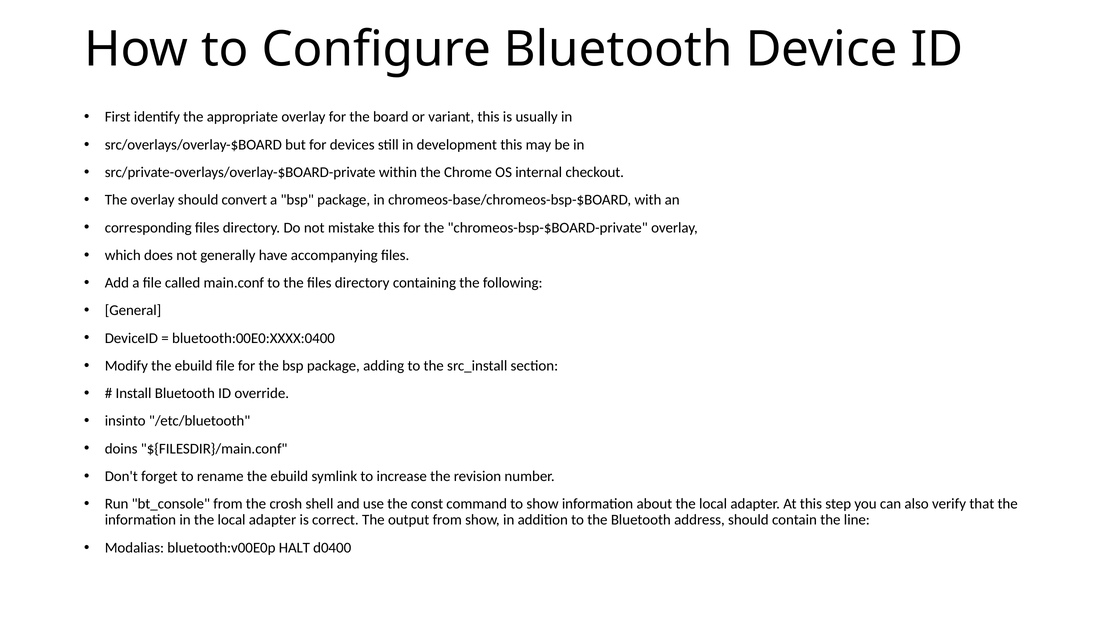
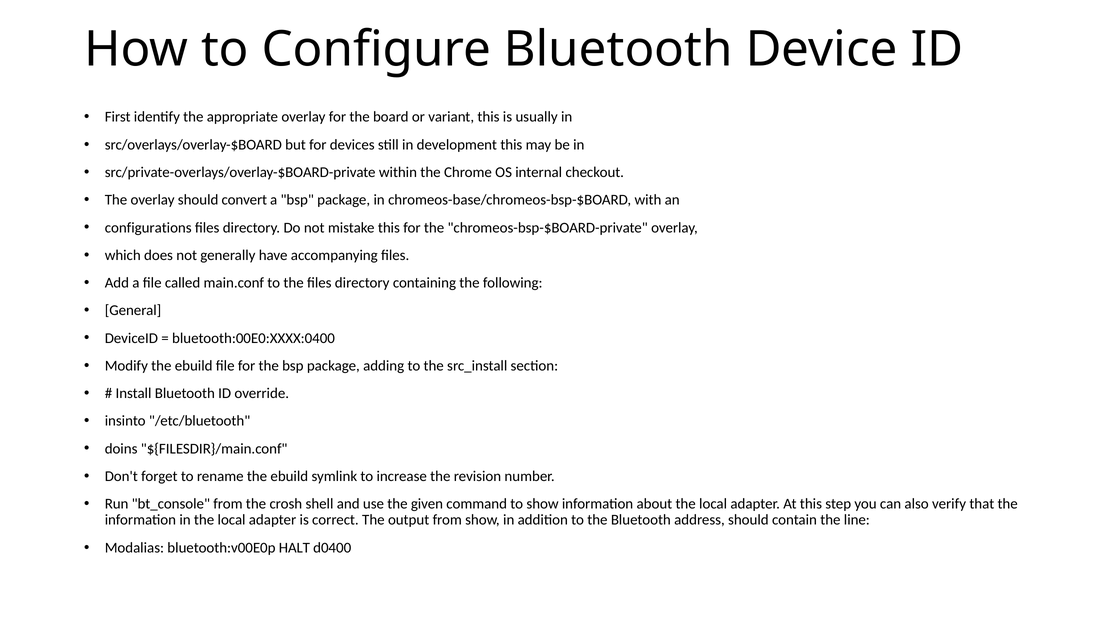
corresponding: corresponding -> configurations (148, 228)
const: const -> given (427, 504)
